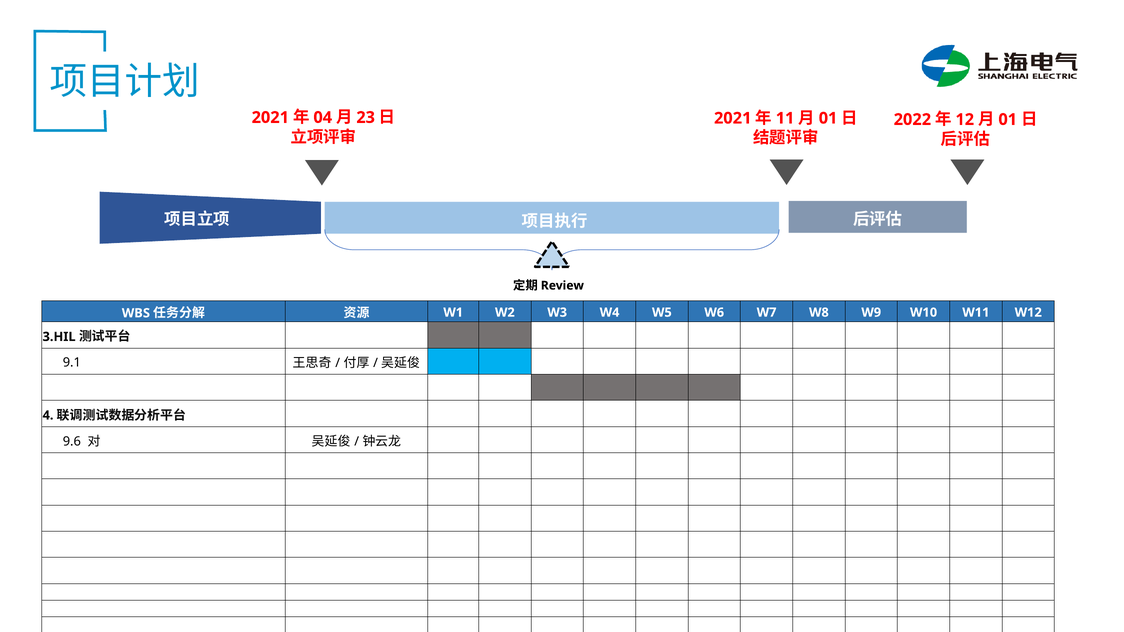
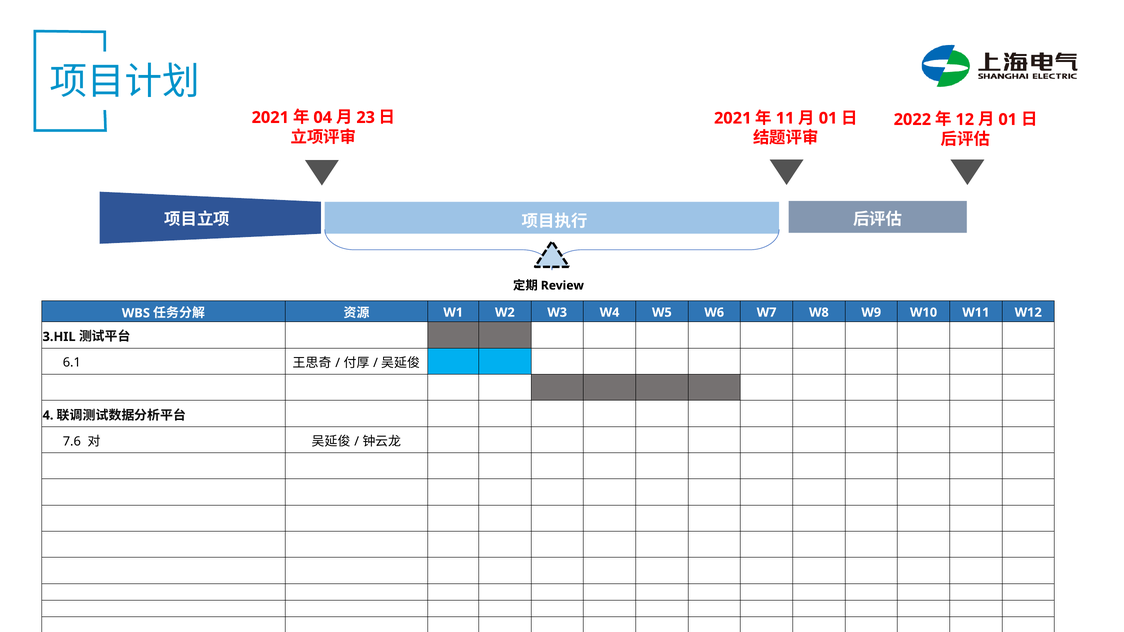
9.1: 9.1 -> 6.1 (72, 362)
9.6: 9.6 -> 7.6 (72, 442)
